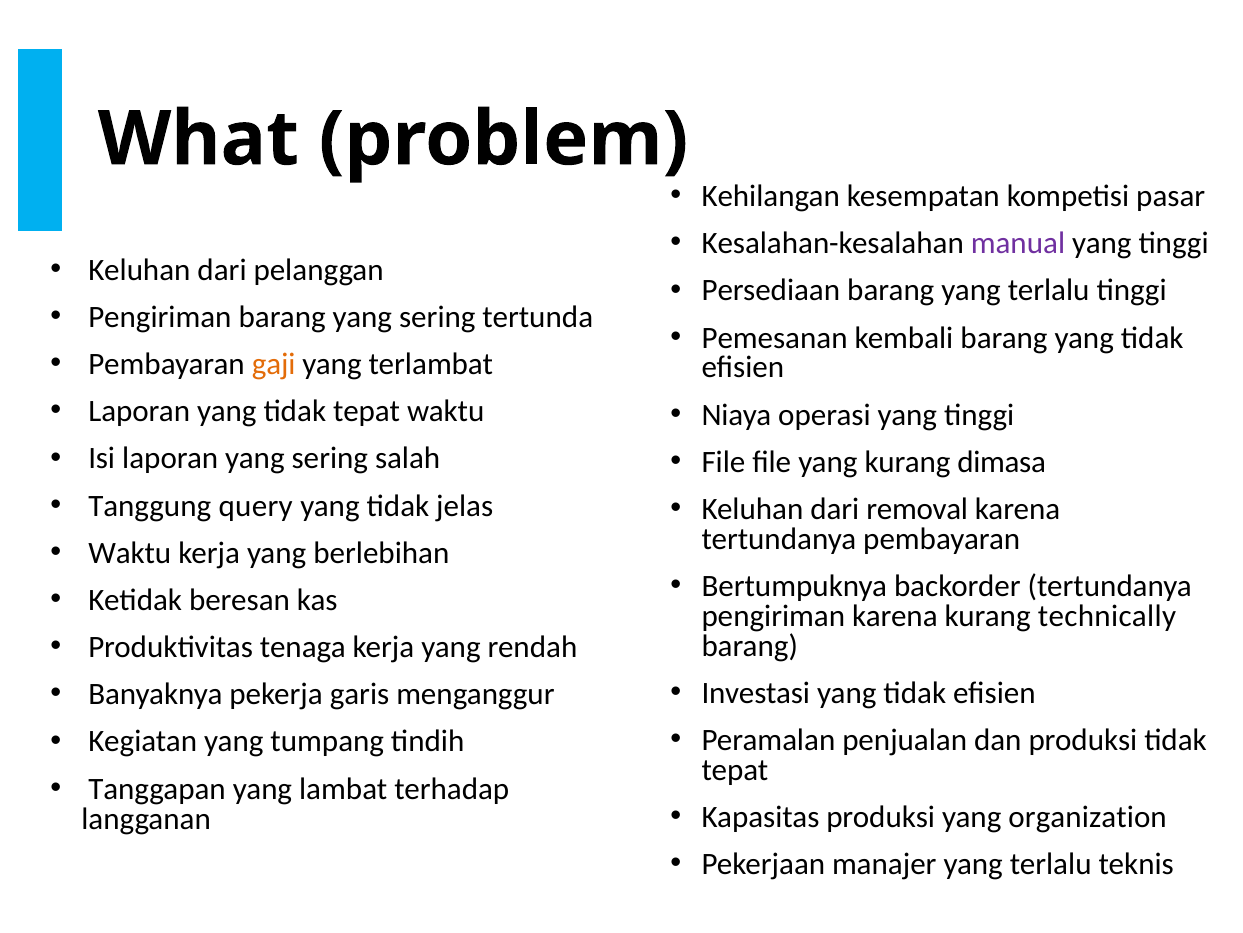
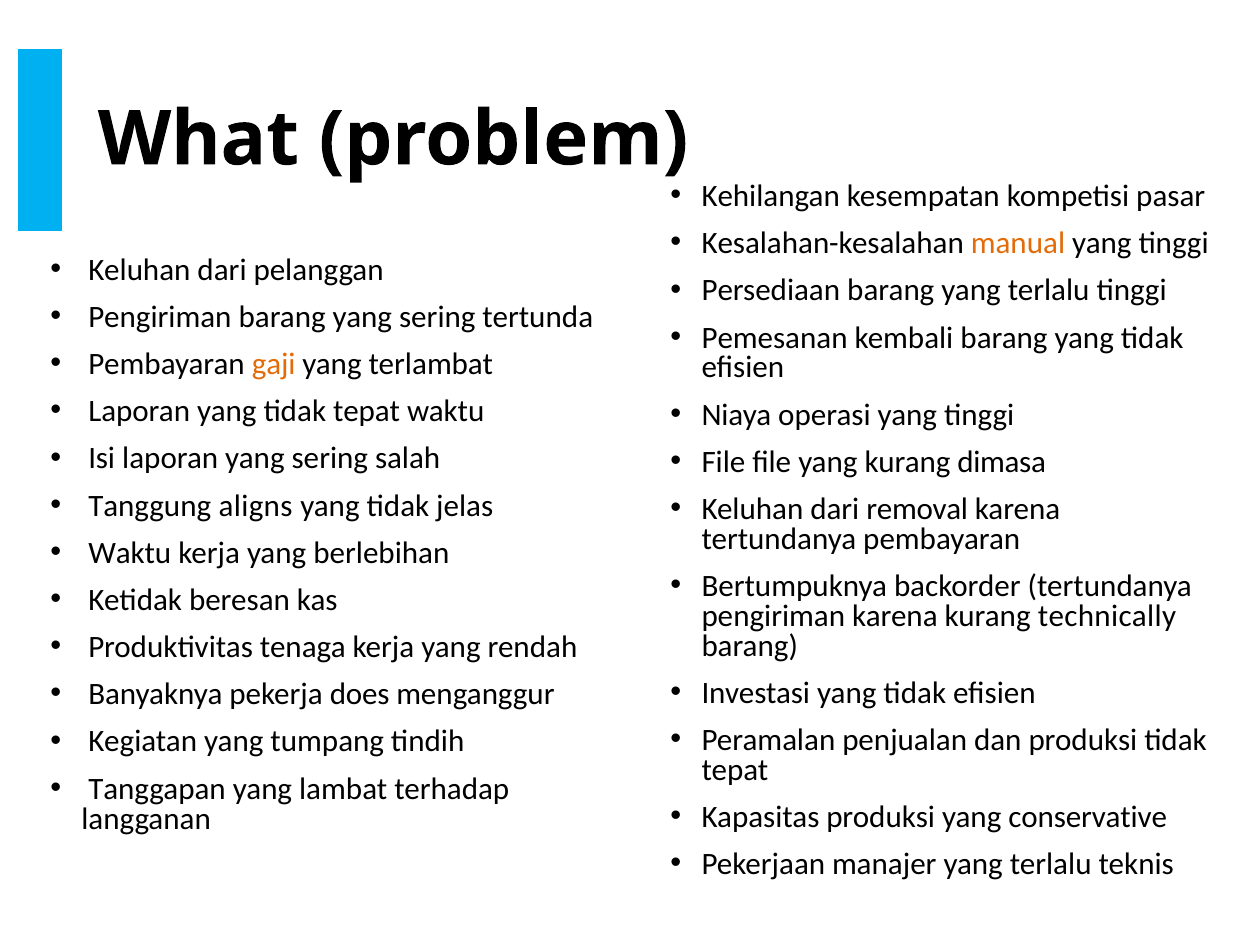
manual colour: purple -> orange (1018, 243)
query: query -> aligns (256, 505)
garis: garis -> does (360, 694)
organization: organization -> conservative (1088, 817)
